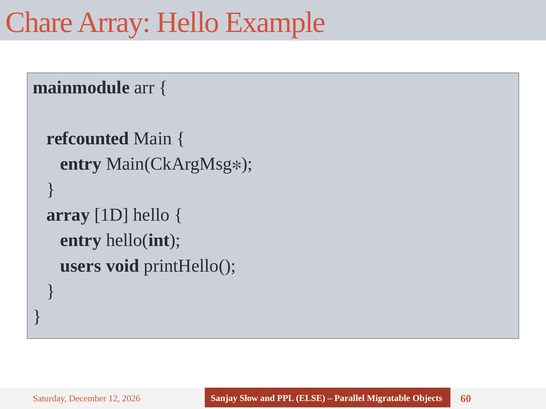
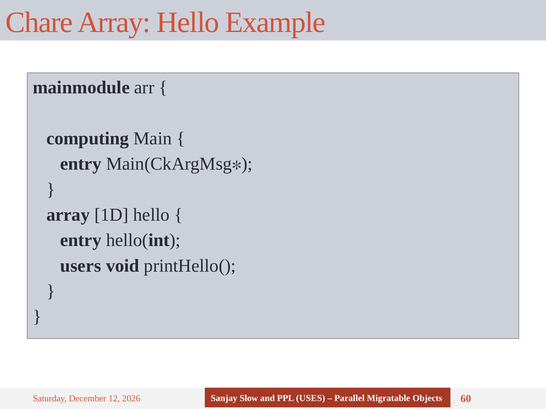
refcounted: refcounted -> computing (88, 139)
ELSE: ELSE -> USES (311, 399)
